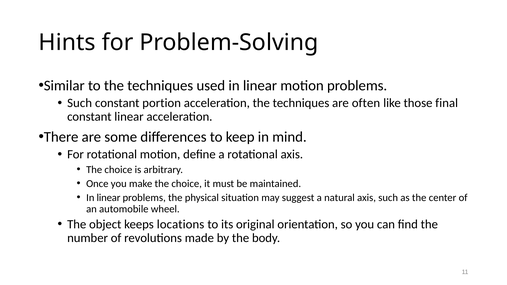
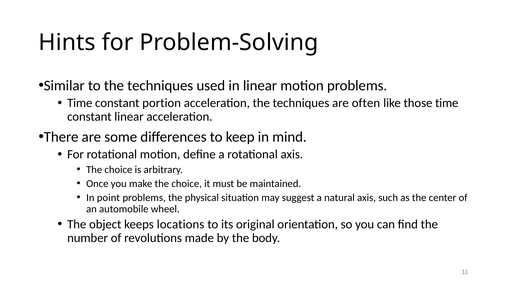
Such: Such -> Time (80, 103)
those final: final -> time (447, 103)
linear: linear -> point (108, 198)
